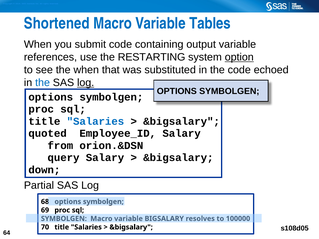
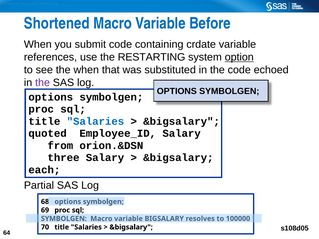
Tables: Tables -> Before (210, 23)
output: output -> crdate (201, 45)
the colour: blue -> purple (43, 83)
log underline: present -> none (86, 83)
query: query -> three (64, 158)
down: down -> each (44, 170)
